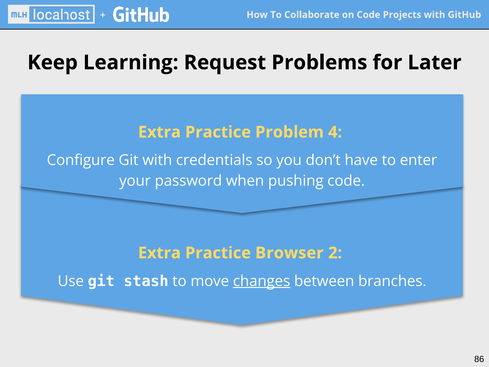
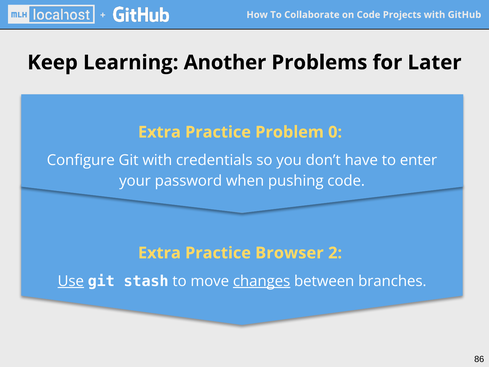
Request: Request -> Another (225, 63)
4: 4 -> 0 (335, 132)
Use underline: none -> present (71, 281)
